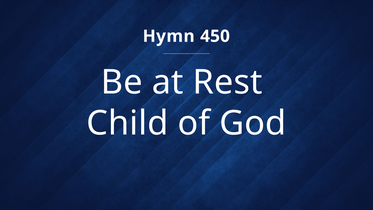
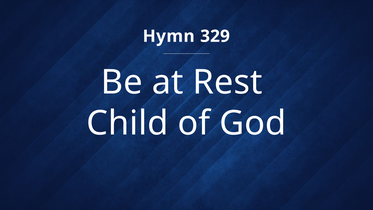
450: 450 -> 329 (215, 36)
